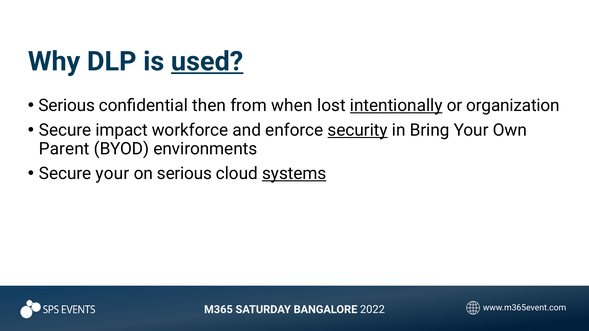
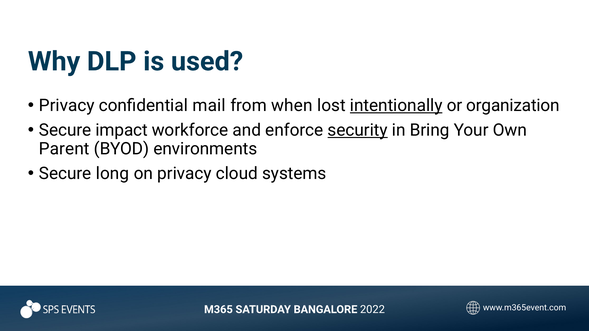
used underline: present -> none (207, 61)
Serious: Serious -> Privacy (67, 106)
then: then -> mail (209, 106)
Secure your: your -> long (112, 174)
on serious: serious -> privacy (184, 174)
systems underline: present -> none (294, 174)
